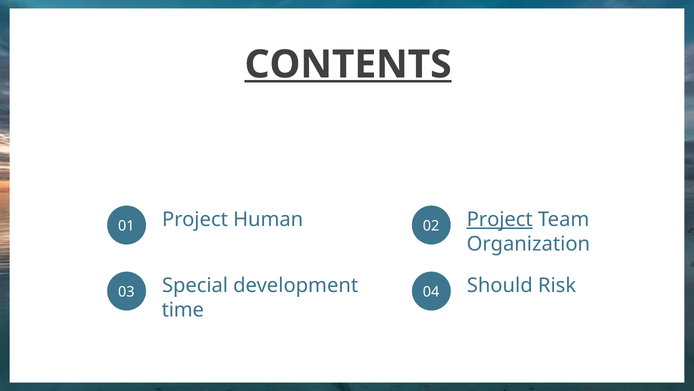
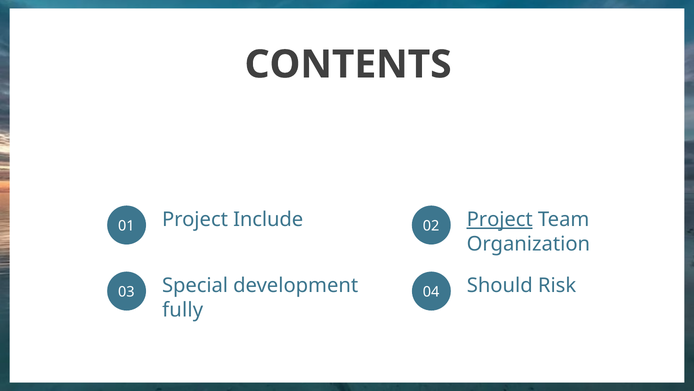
CONTENTS underline: present -> none (348, 64)
Human: Human -> Include (268, 219)
time: time -> fully (183, 309)
